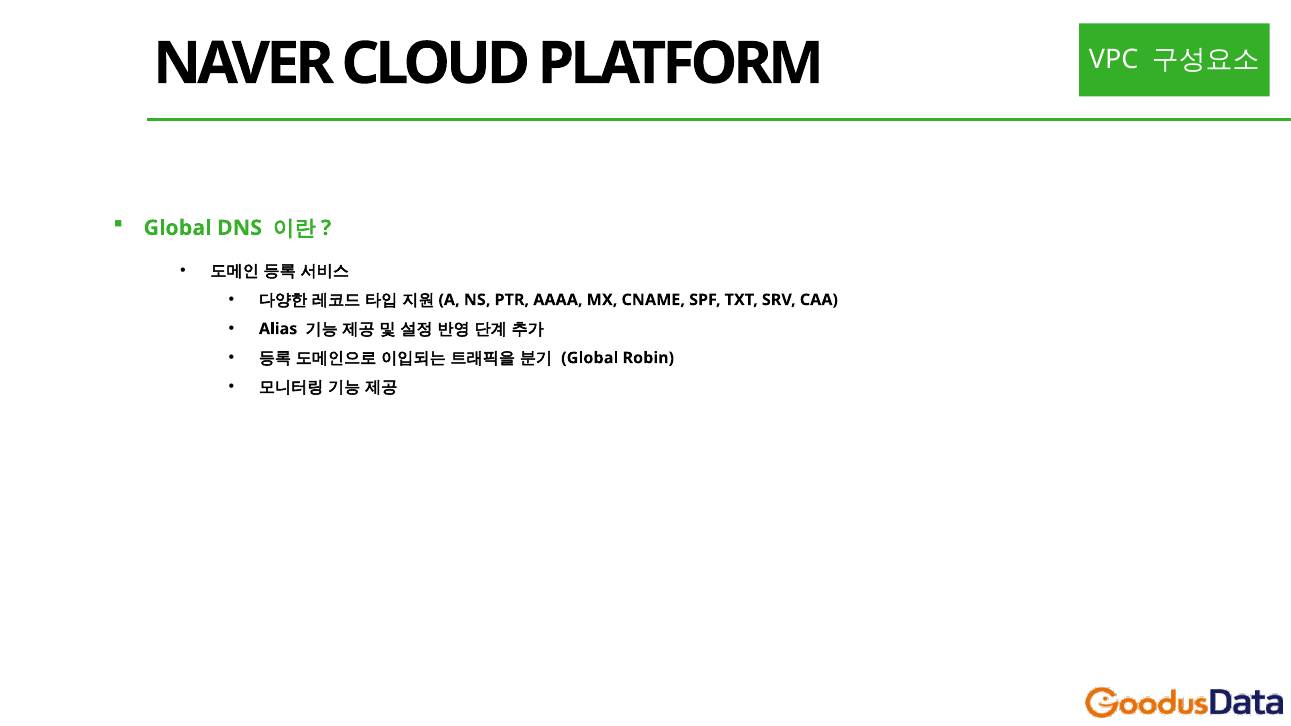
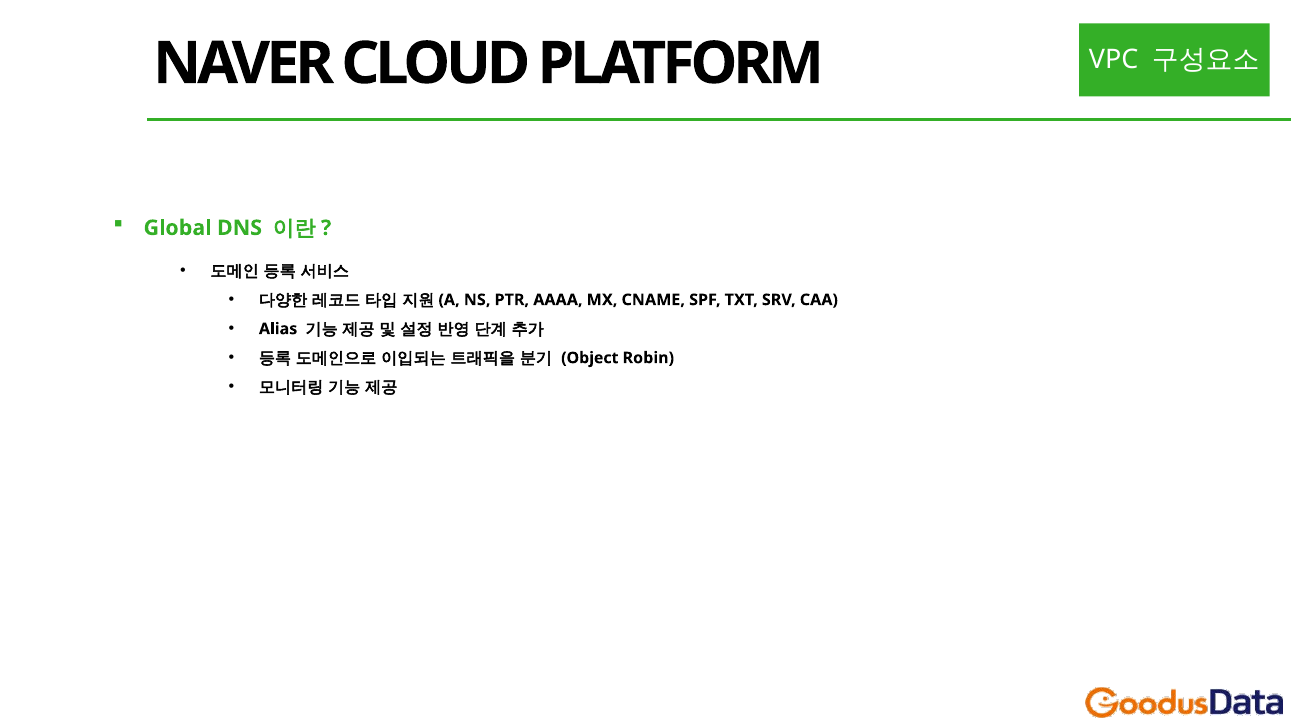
Global: Global -> Object (590, 358)
